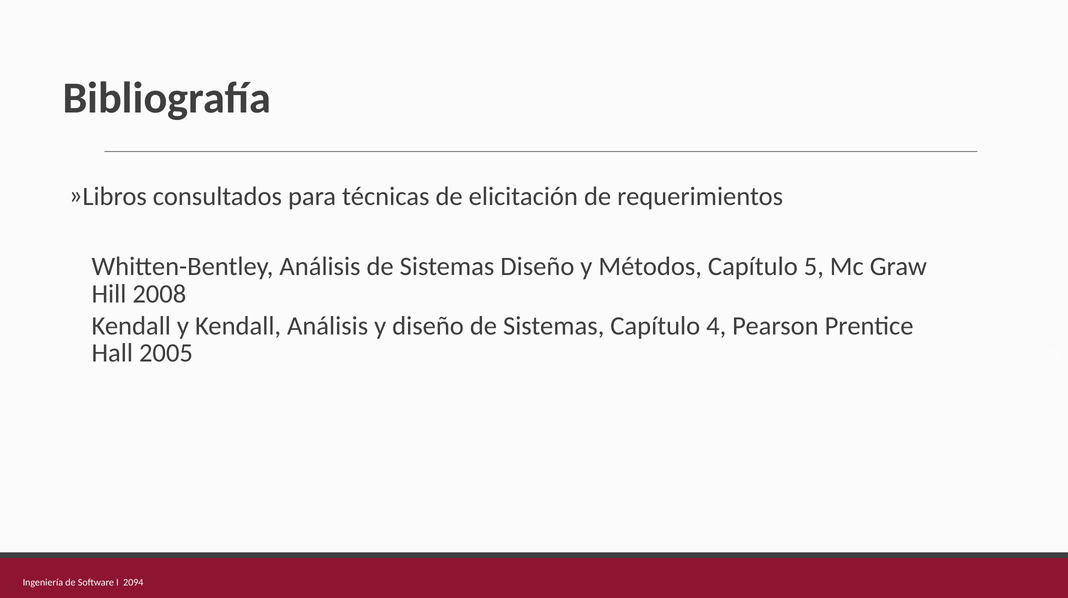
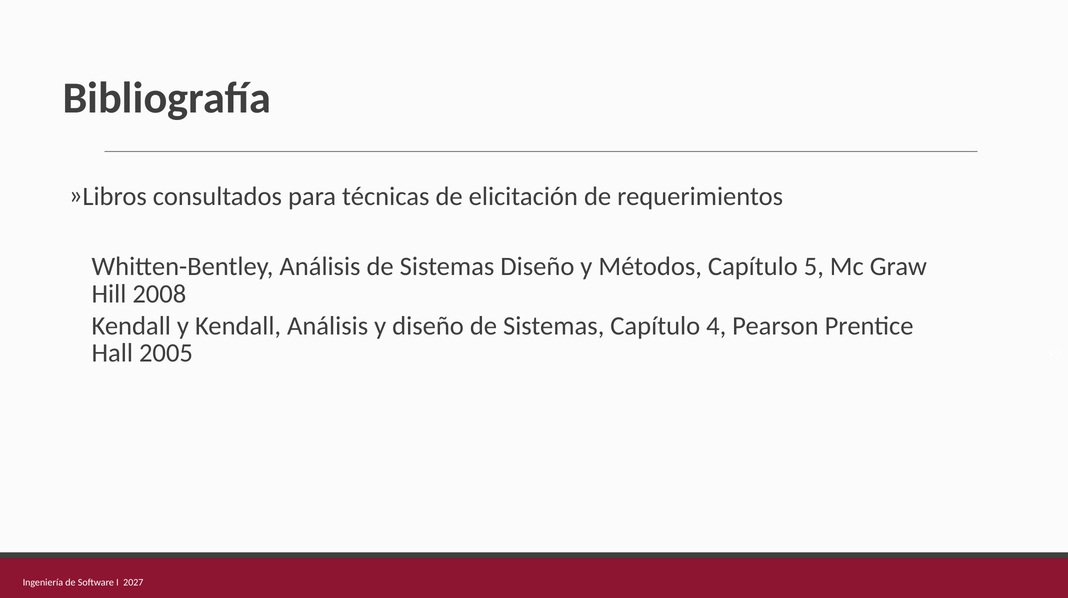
2094: 2094 -> 2027 (133, 583)
